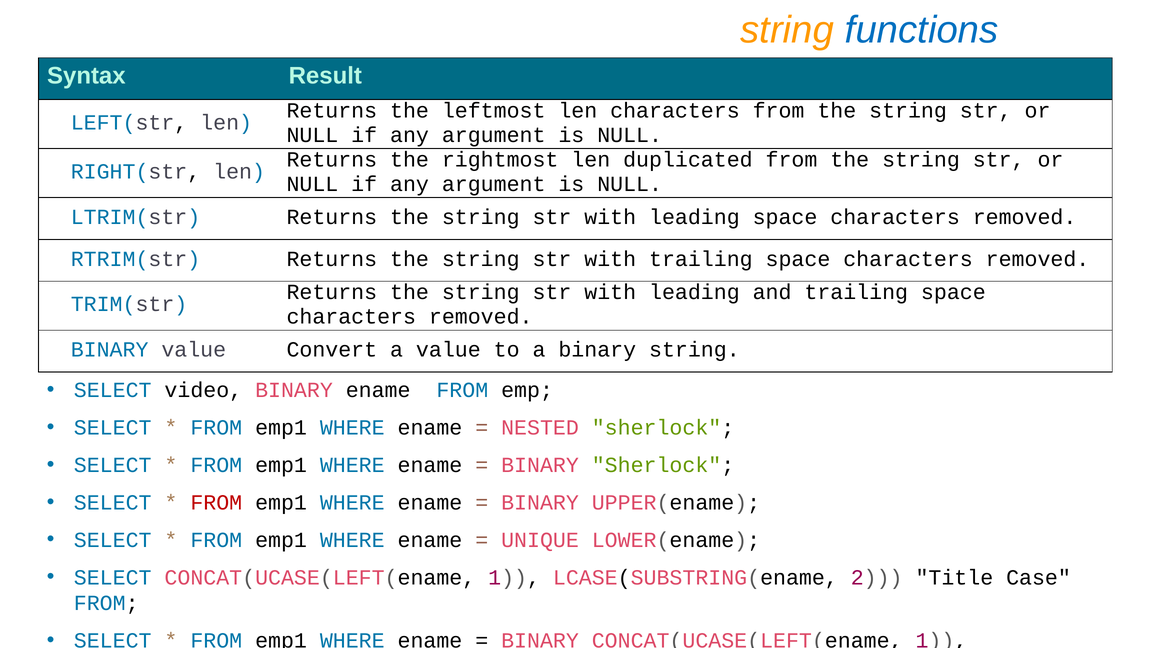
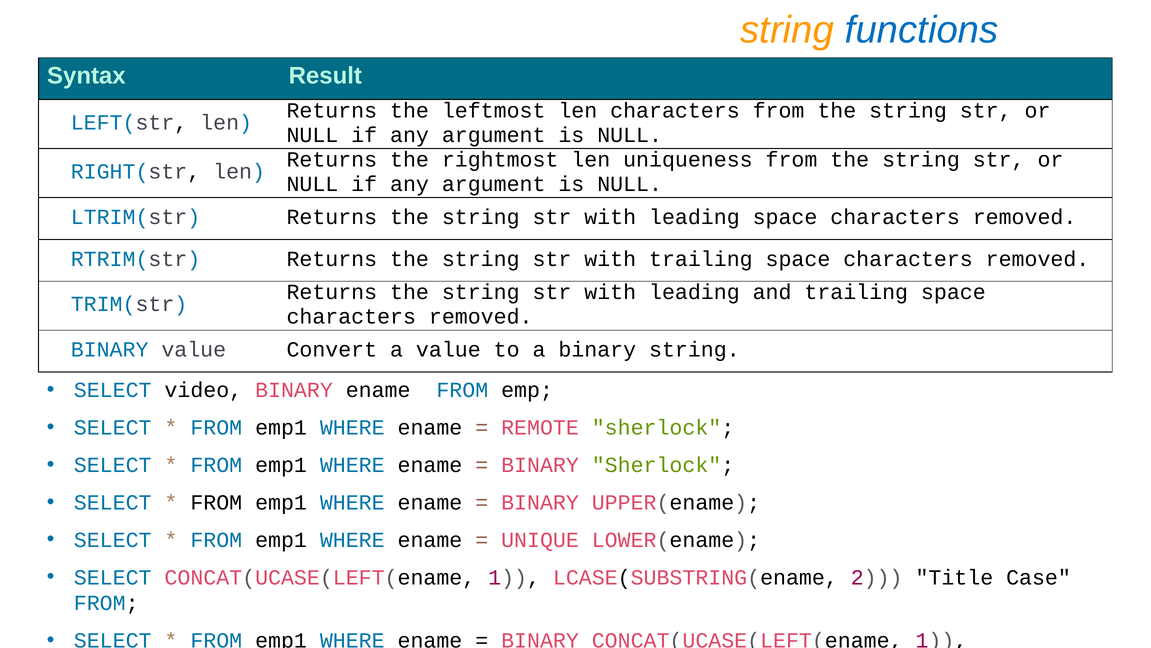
duplicated: duplicated -> uniqueness (688, 159)
NESTED: NESTED -> REMOTE (540, 427)
FROM colour: red -> black (216, 502)
